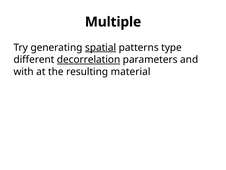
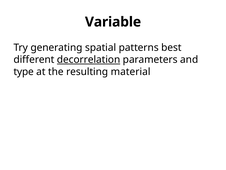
Multiple: Multiple -> Variable (113, 22)
spatial underline: present -> none (101, 47)
type: type -> best (171, 47)
with: with -> type (24, 72)
